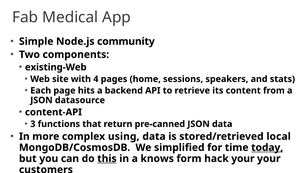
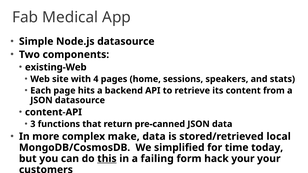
Node.js community: community -> datasource (126, 41)
using: using -> make (124, 137)
today underline: present -> none (267, 148)
knows: knows -> failing (157, 159)
